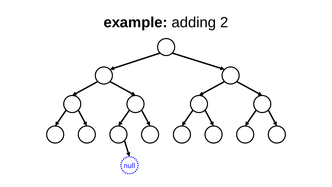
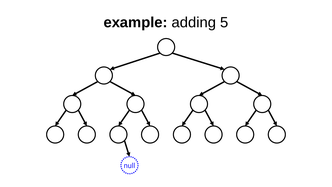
adding 2: 2 -> 5 (224, 22)
